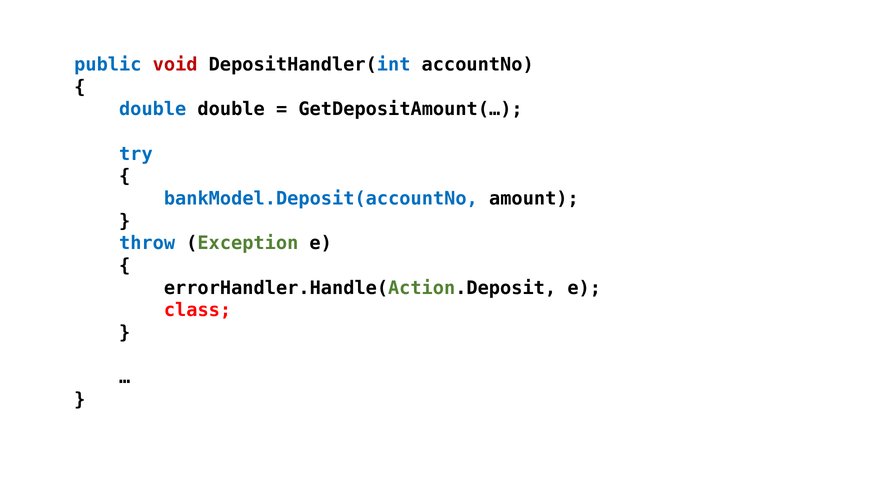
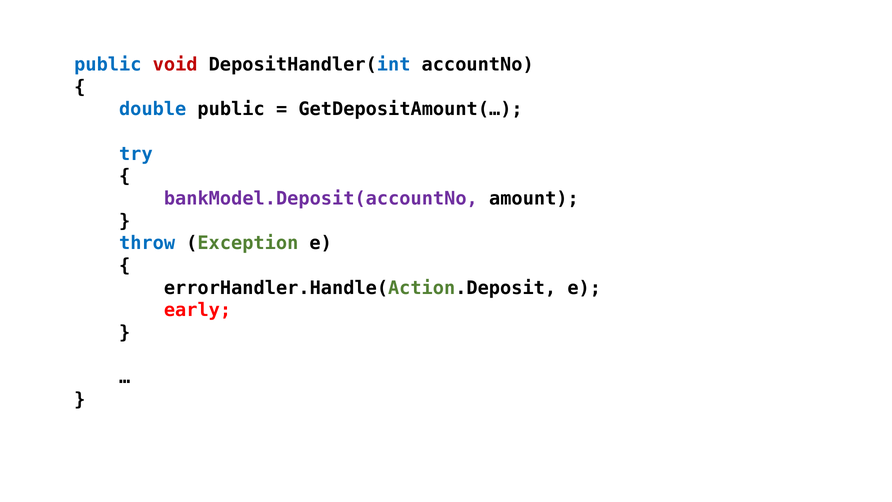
double double: double -> public (231, 109)
bankModel.Deposit(accountNo colour: blue -> purple (321, 199)
class: class -> early (198, 310)
